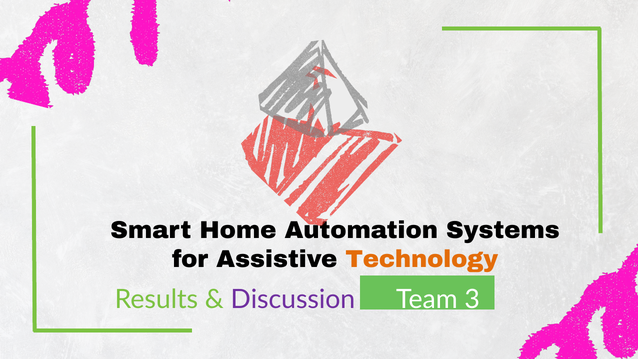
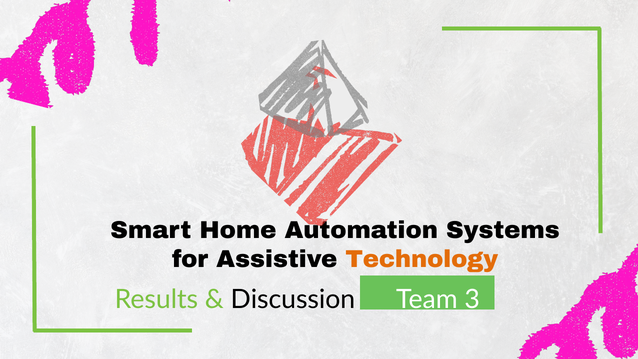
Discussion colour: purple -> black (293, 299)
